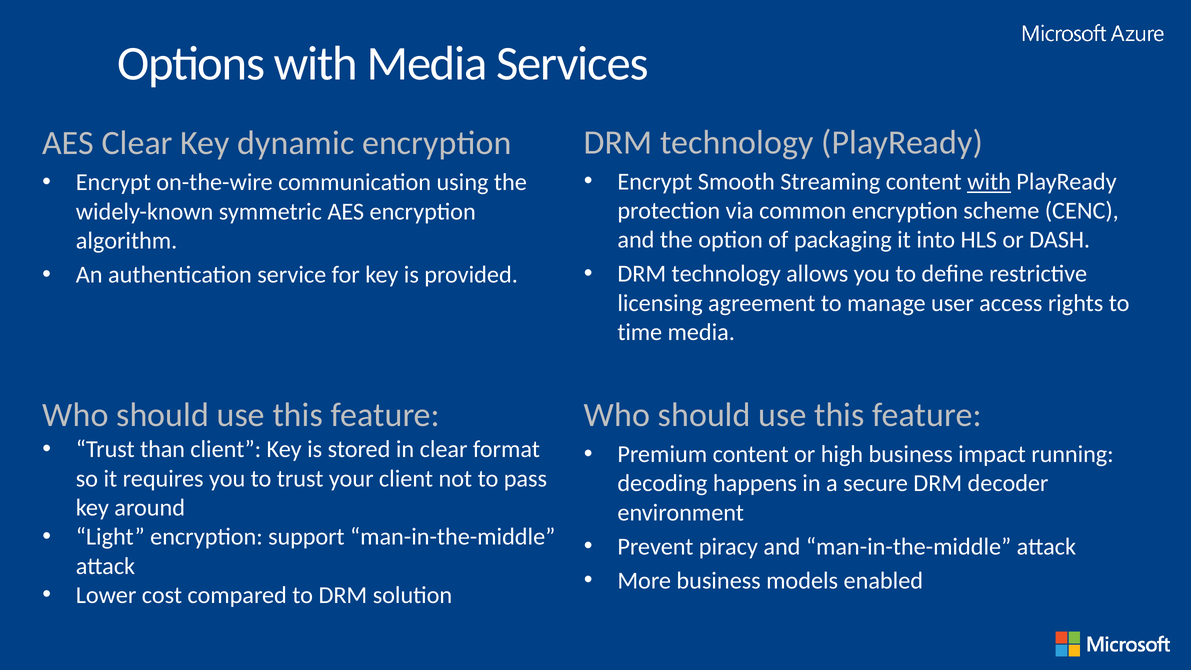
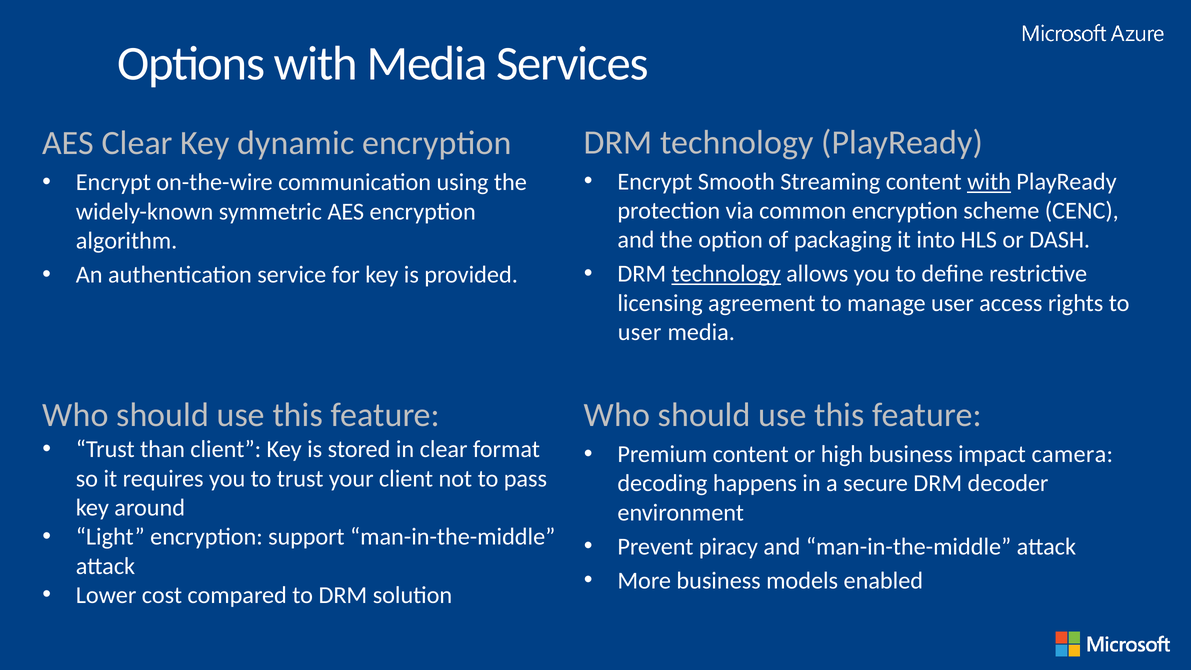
technology underline: none -> present (726, 274)
time: time -> user (640, 332)
running: running -> camera (1072, 454)
